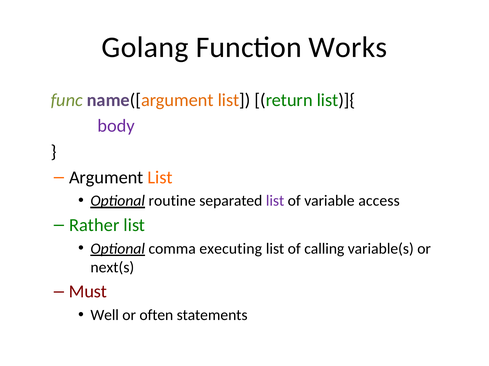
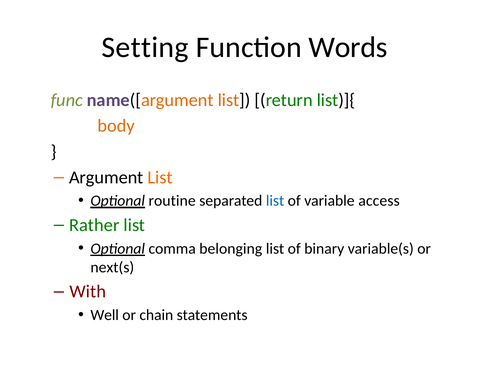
Golang: Golang -> Setting (145, 47)
Works: Works -> Words (348, 47)
body colour: purple -> orange (116, 126)
list colour: purple -> blue (275, 201)
executing: executing -> belonging (231, 249)
calling: calling -> binary (324, 249)
Must: Must -> With (88, 292)
often: often -> chain (156, 316)
